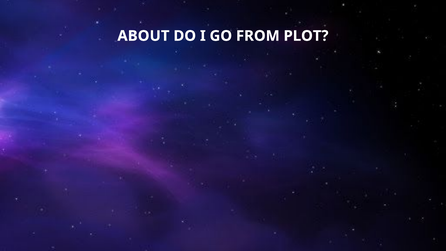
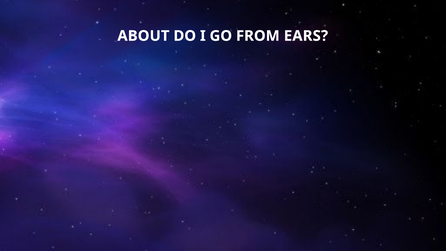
PLOT: PLOT -> EARS (306, 36)
